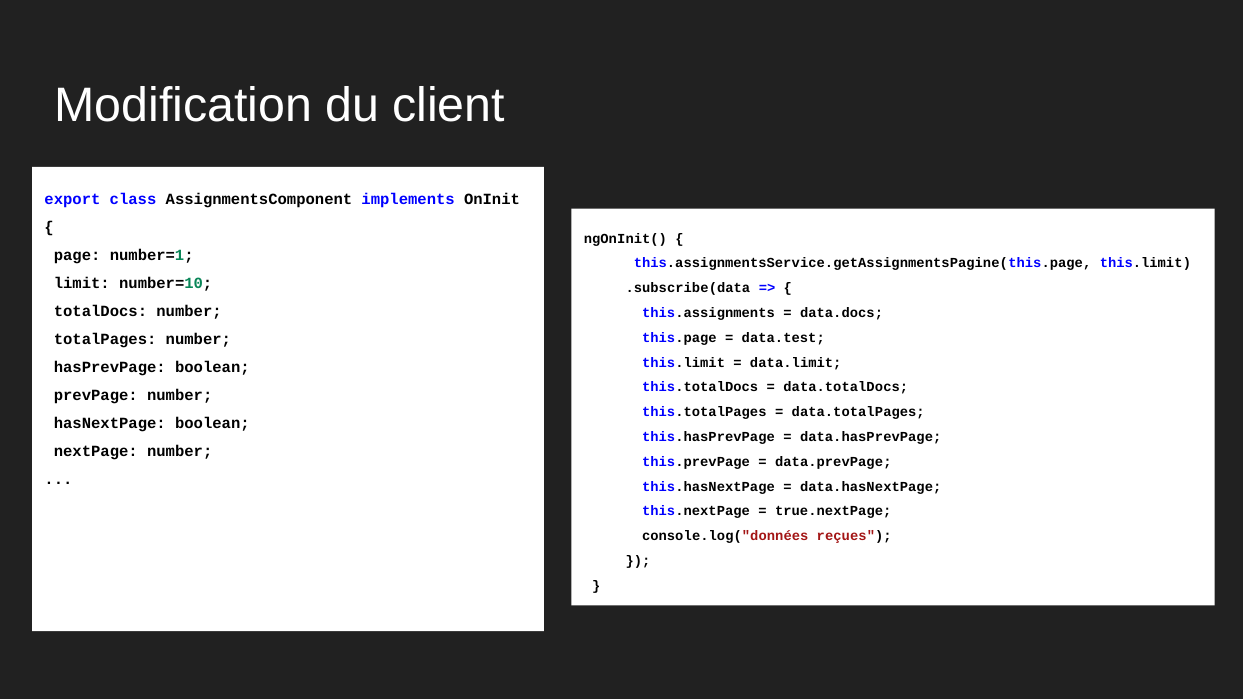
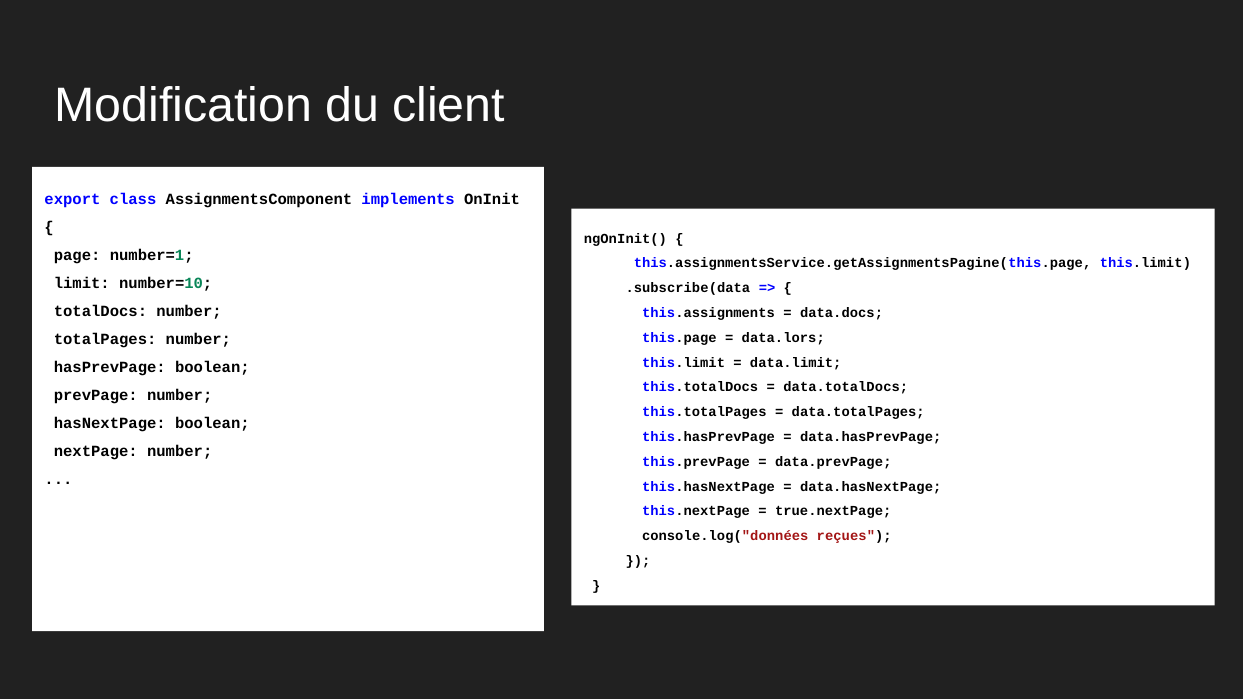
data.test: data.test -> data.lors (783, 338)
